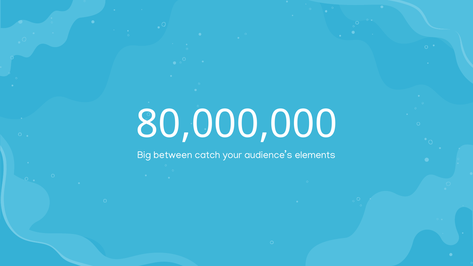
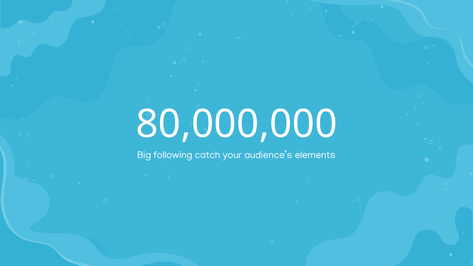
between: between -> following (173, 155)
